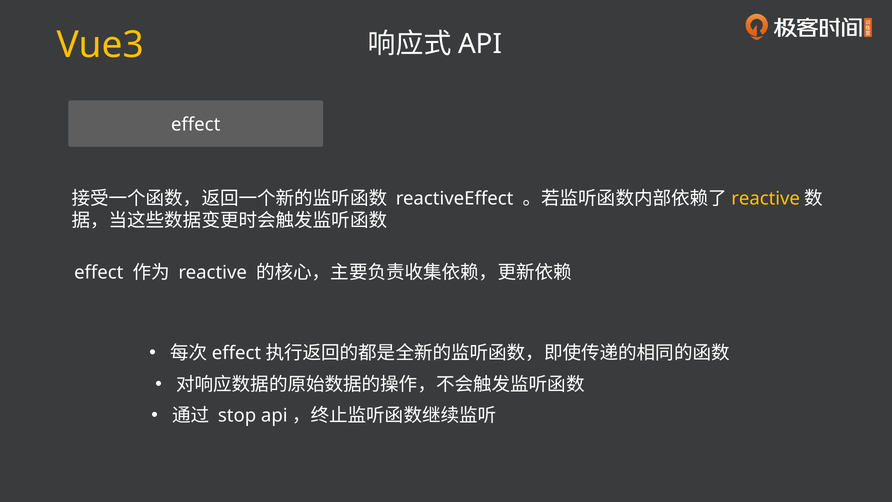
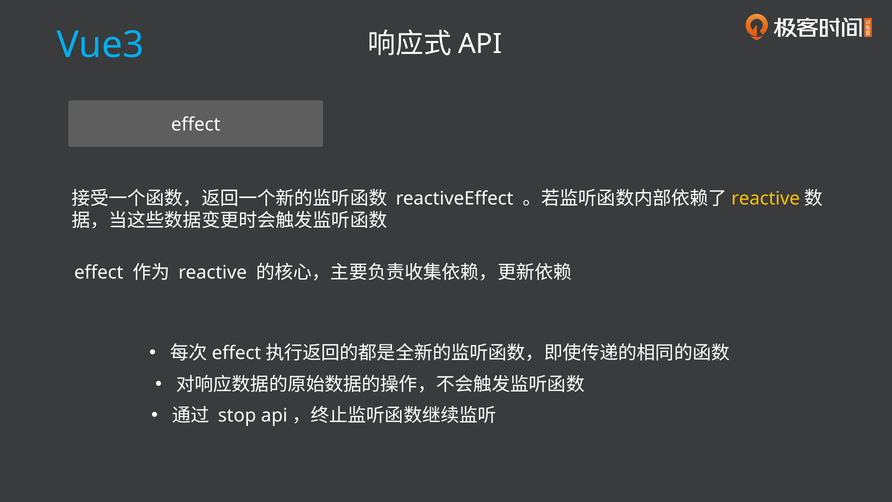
Vue3 colour: yellow -> light blue (100, 45)
